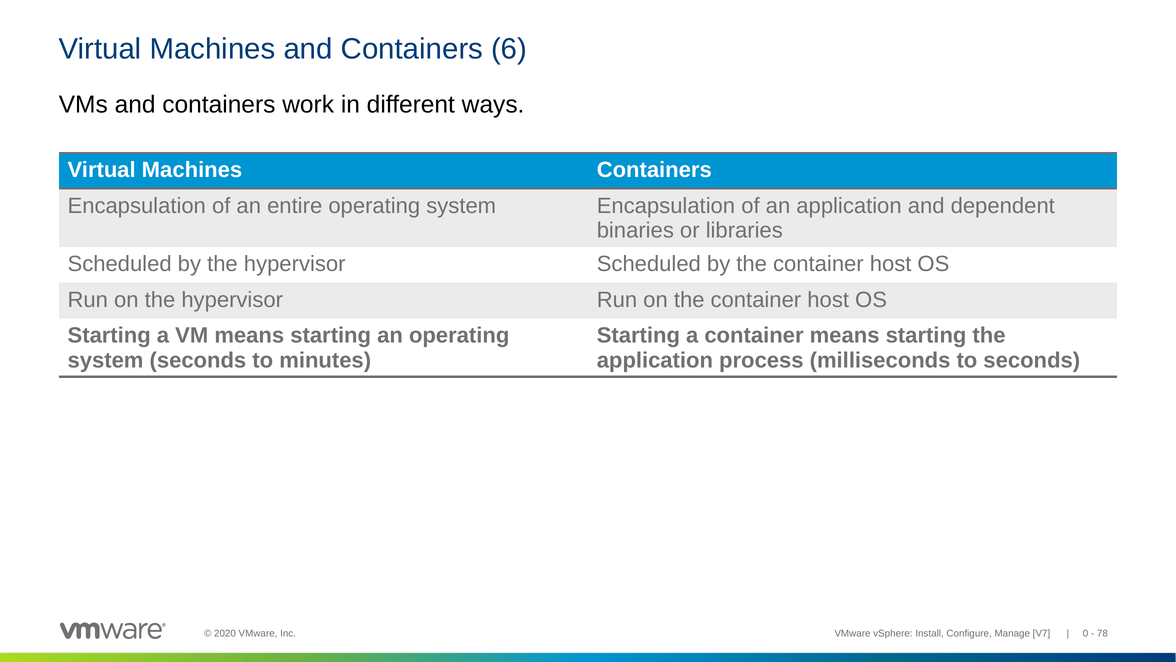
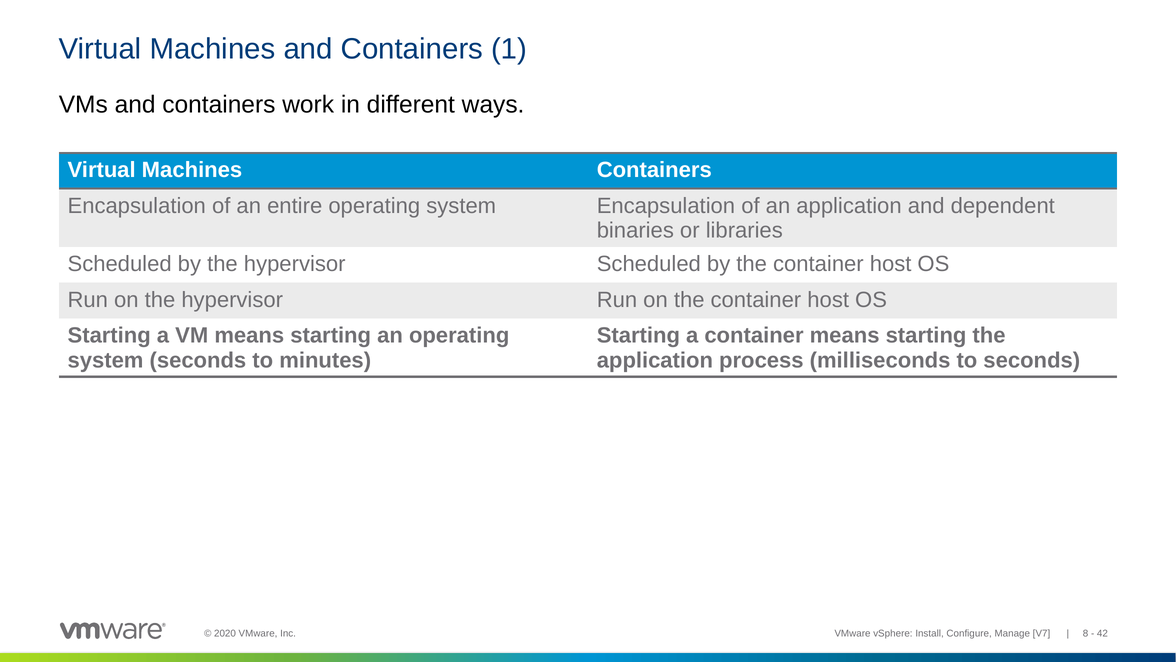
6: 6 -> 1 (509, 49)
0: 0 -> 8 (1086, 633)
78: 78 -> 42 (1102, 633)
